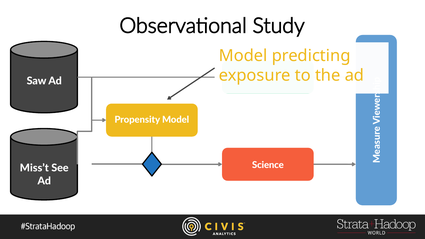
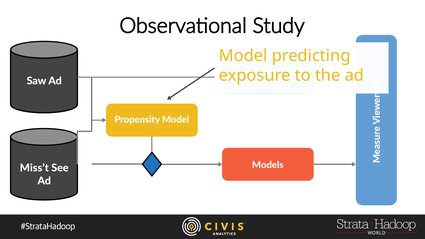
Science: Science -> Models (268, 165)
